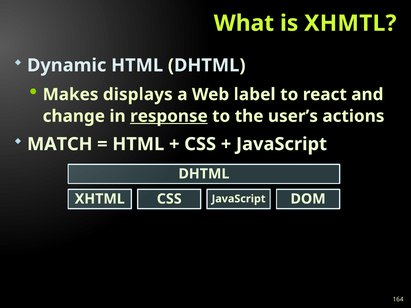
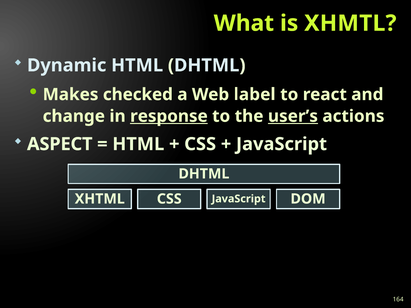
displays: displays -> checked (138, 95)
user’s underline: none -> present (293, 116)
MATCH: MATCH -> ASPECT (60, 144)
